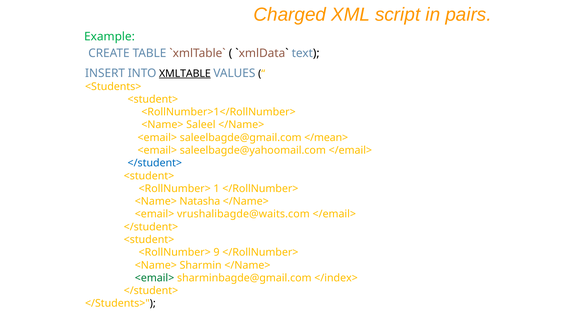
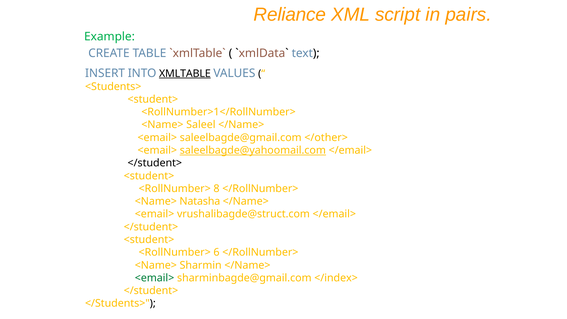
Charged: Charged -> Reliance (290, 15)
</mean>: </mean> -> </other> (326, 138)
saleelbagde@yahoomail.com underline: none -> present (253, 150)
</student> colour: blue -> black (155, 163)
1: 1 -> 8 (217, 189)
vrushalibagde@waits.com: vrushalibagde@waits.com -> vrushalibagde@struct.com (243, 214)
9: 9 -> 6 (217, 252)
